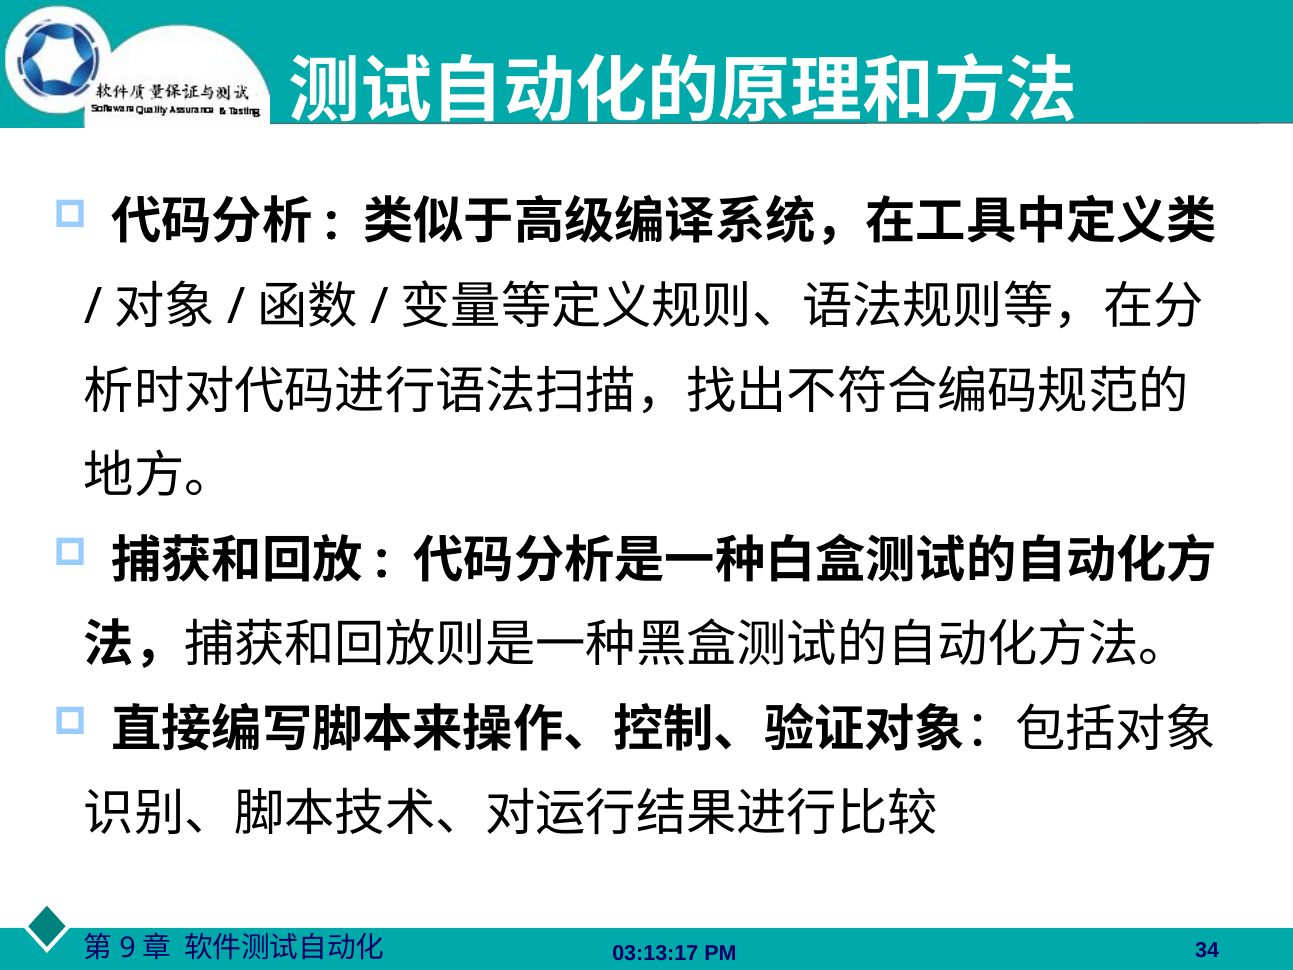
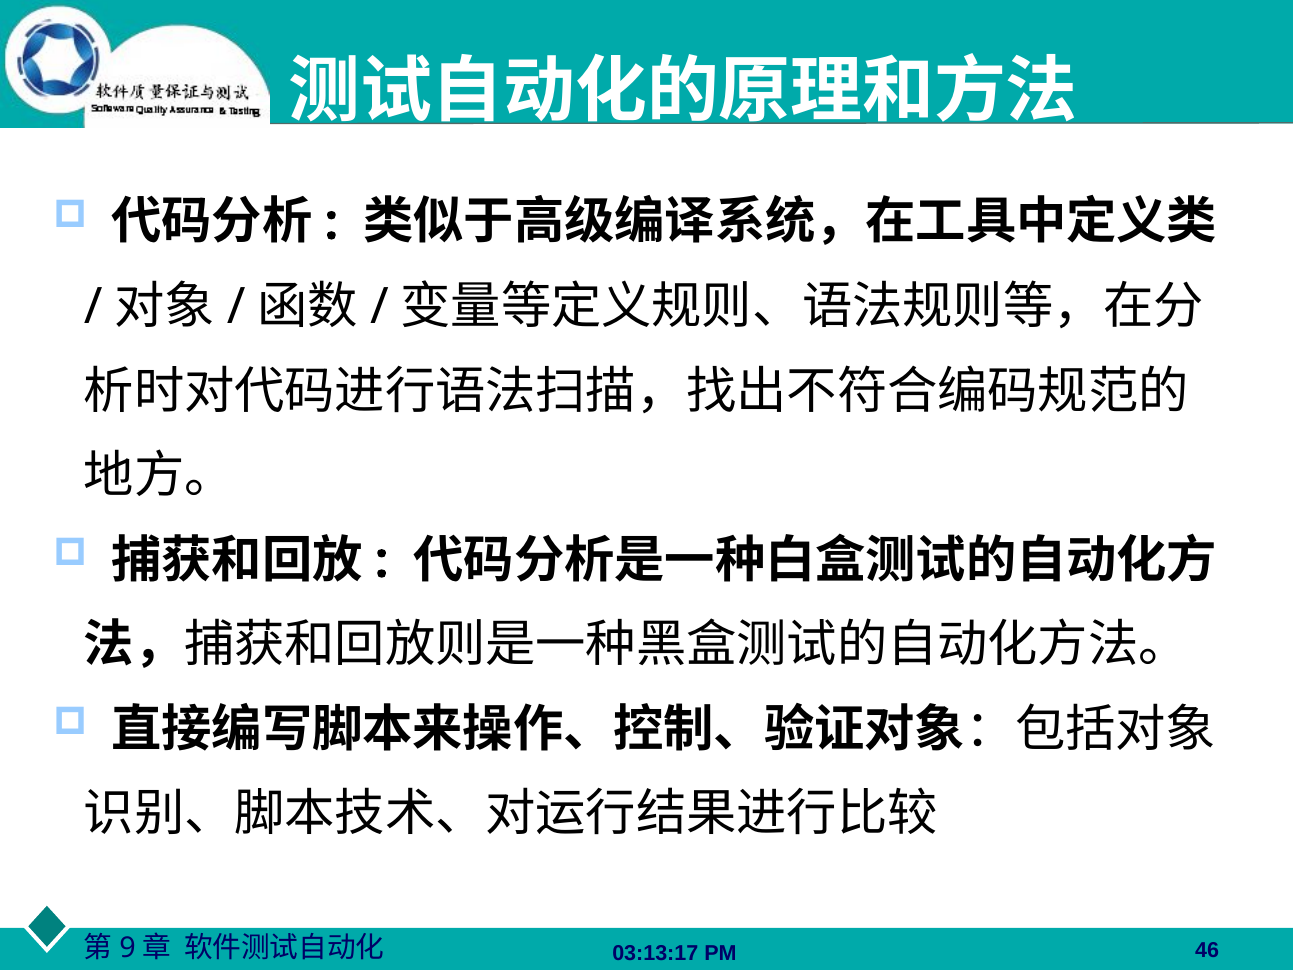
34: 34 -> 46 (1207, 950)
